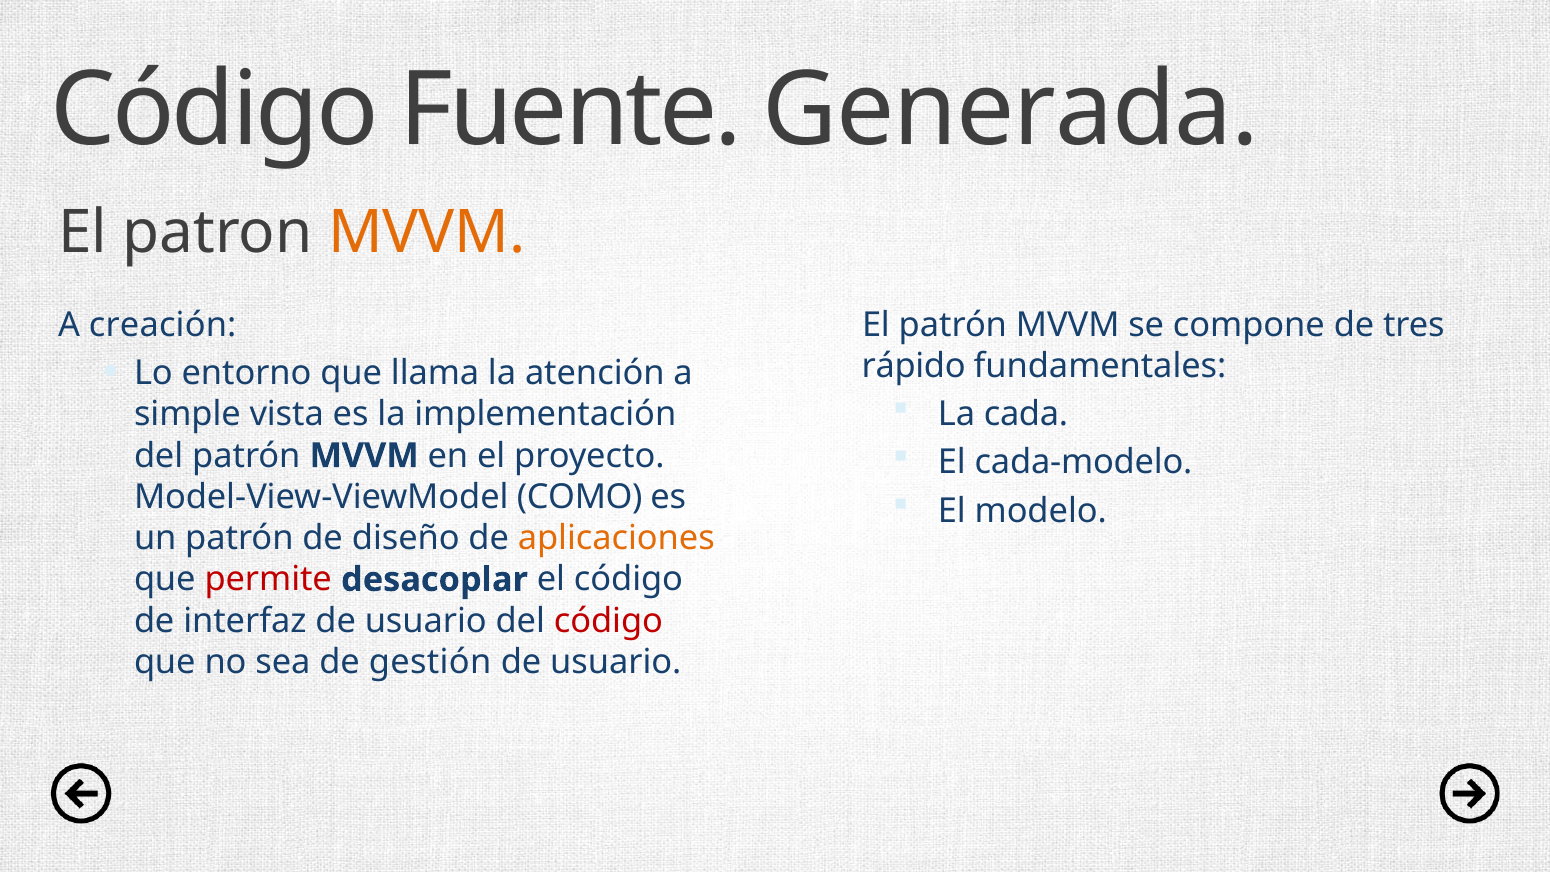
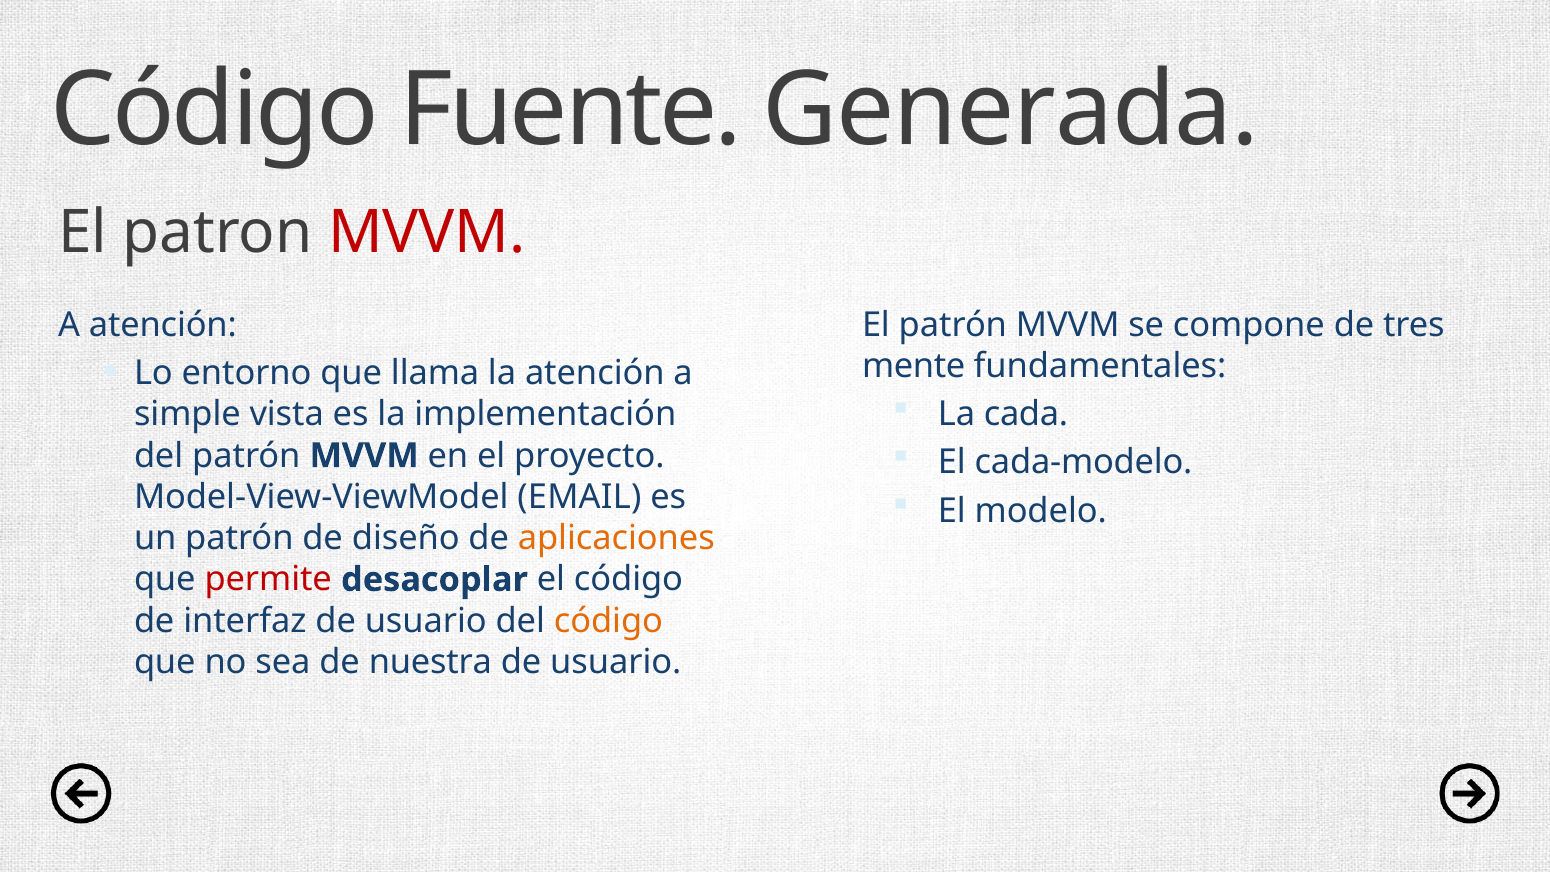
MVVM colour: orange -> red (427, 232)
A creación: creación -> atención (163, 325)
rápido: rápido -> mente (914, 366)
COMO: COMO -> EMAIL (579, 497)
código colour: red -> orange (608, 621)
gestión: gestión -> nuestra (430, 662)
